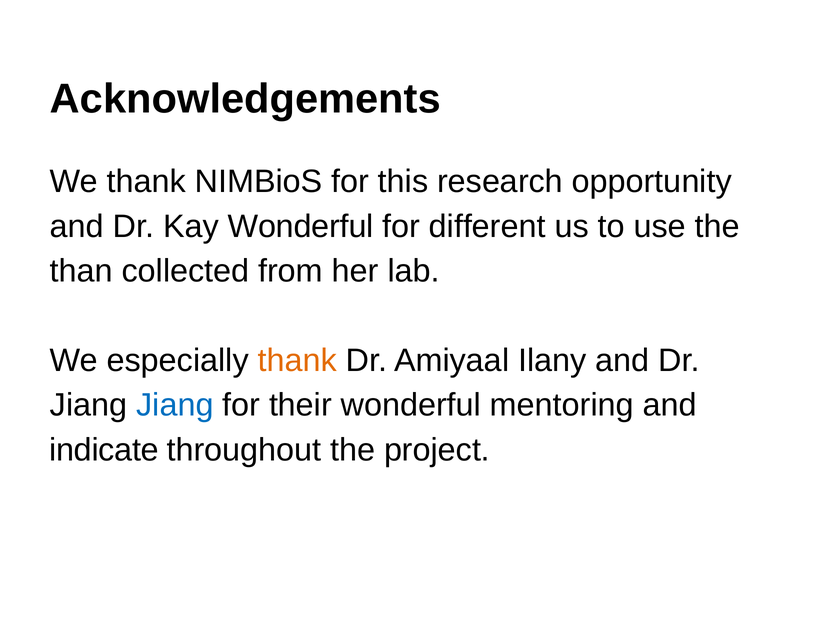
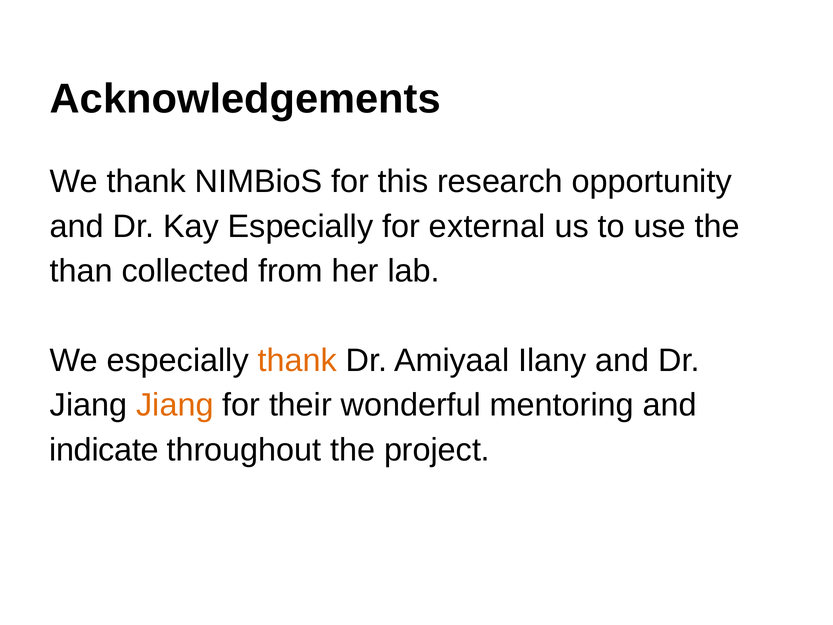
Kay Wonderful: Wonderful -> Especially (301, 226)
different: different -> external (487, 226)
Jiang colour: blue -> orange (175, 405)
